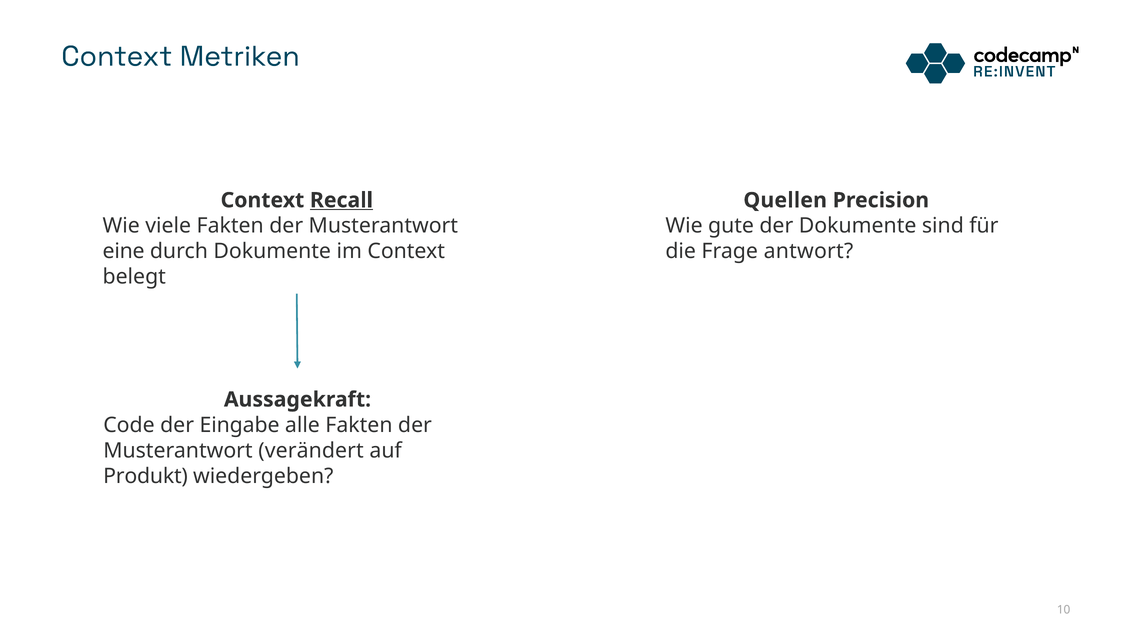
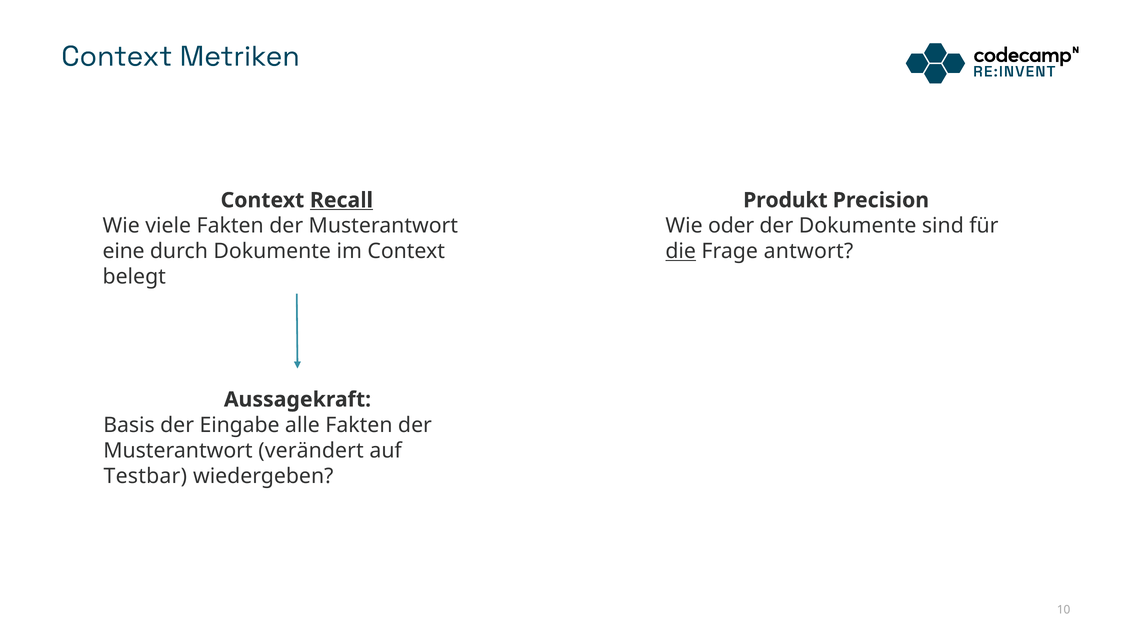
Quellen: Quellen -> Produkt (785, 200)
gute: gute -> oder (731, 226)
die underline: none -> present (681, 251)
Code: Code -> Basis (129, 425)
Produkt: Produkt -> Testbar (145, 476)
